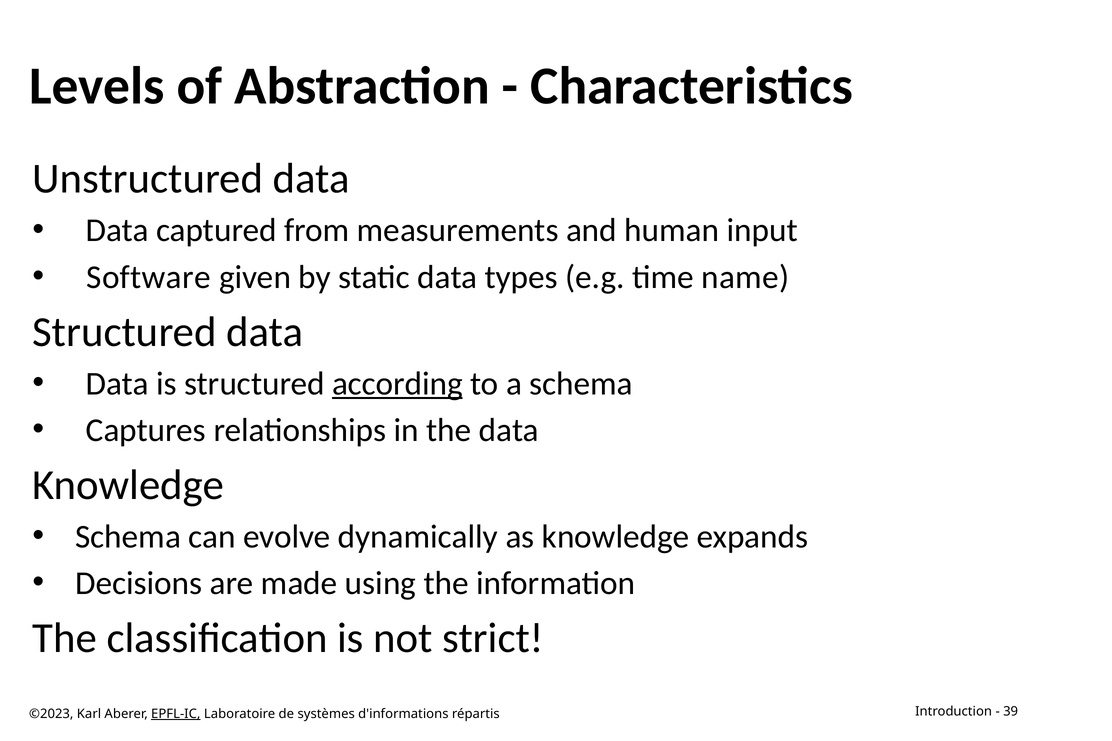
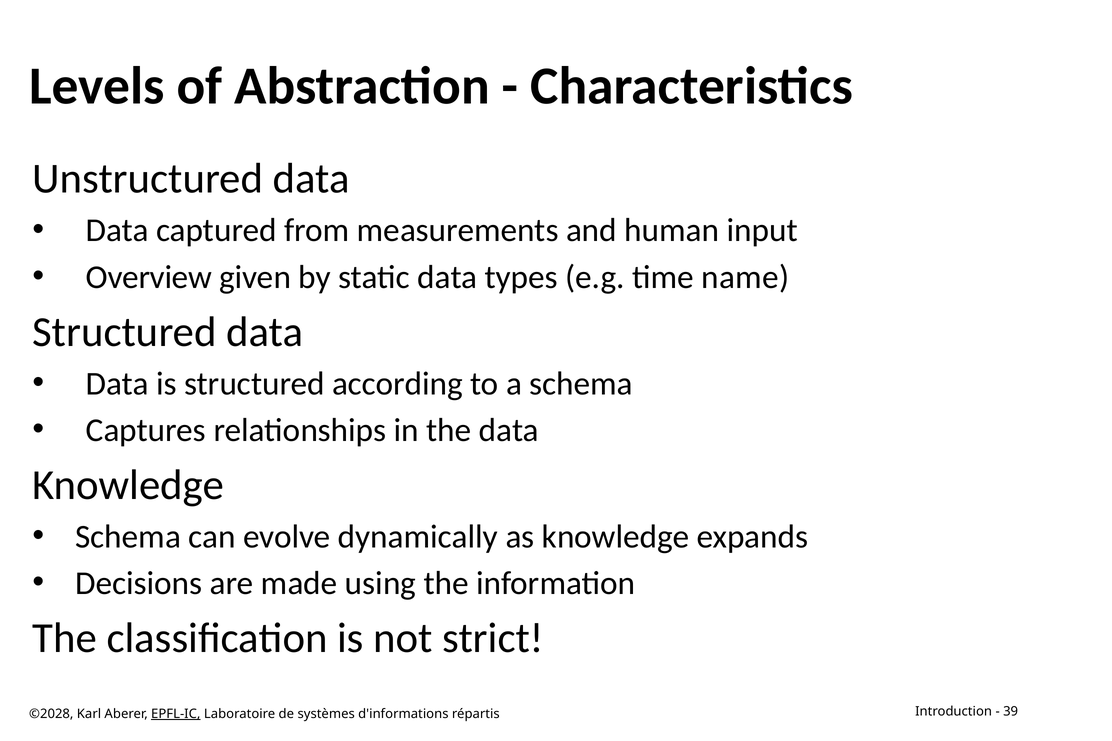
Software: Software -> Overview (149, 277)
according underline: present -> none (397, 384)
©2023: ©2023 -> ©2028 (51, 714)
